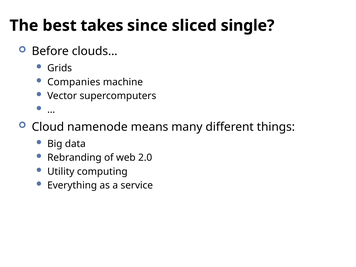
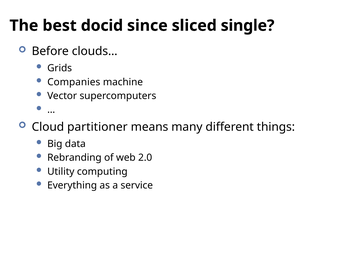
takes: takes -> docid (102, 26)
namenode: namenode -> partitioner (97, 127)
